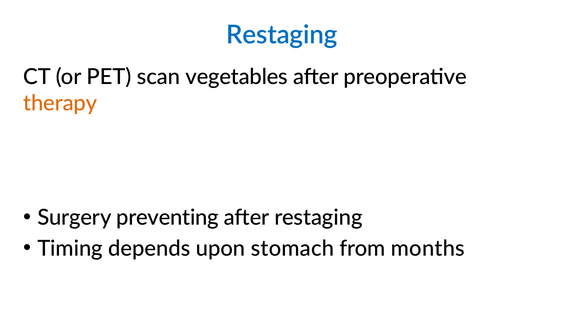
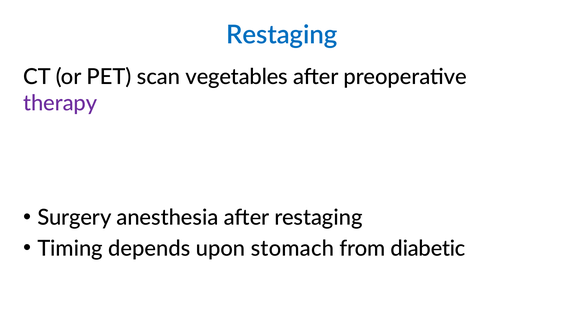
therapy colour: orange -> purple (60, 103)
preventing: preventing -> anesthesia (167, 218)
months: months -> diabetic (428, 248)
